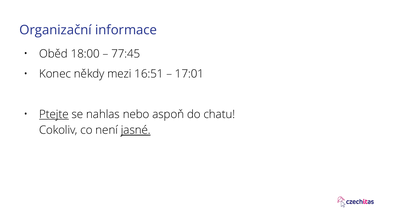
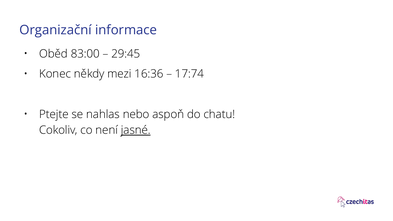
18:00: 18:00 -> 83:00 (85, 54)
77:45: 77:45 -> 29:45 (126, 54)
16:51: 16:51 -> 16:36 (149, 74)
17:01: 17:01 -> 17:74 (189, 74)
Ptejte underline: present -> none (54, 114)
